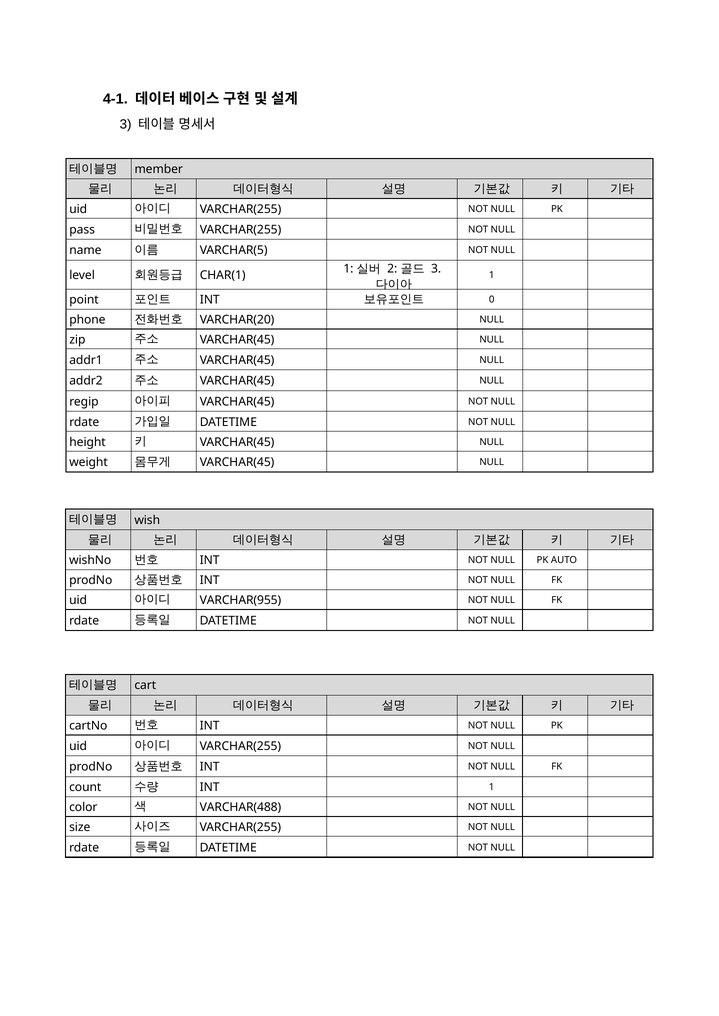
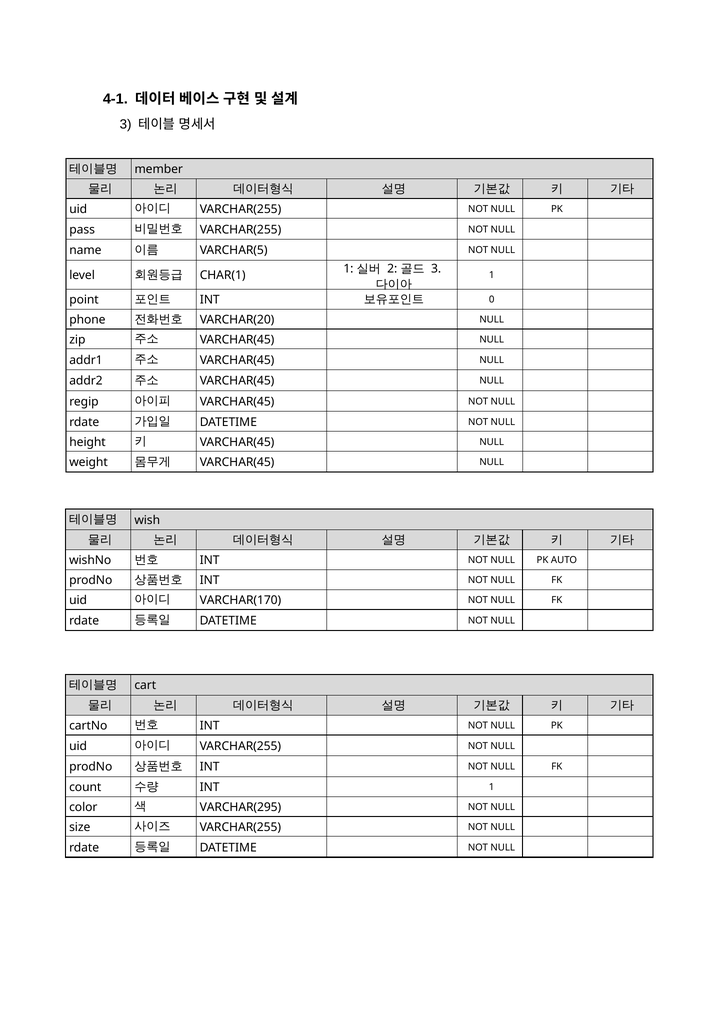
VARCHAR(955: VARCHAR(955 -> VARCHAR(170 (240, 600)
VARCHAR(488: VARCHAR(488 -> VARCHAR(295 (240, 807)
